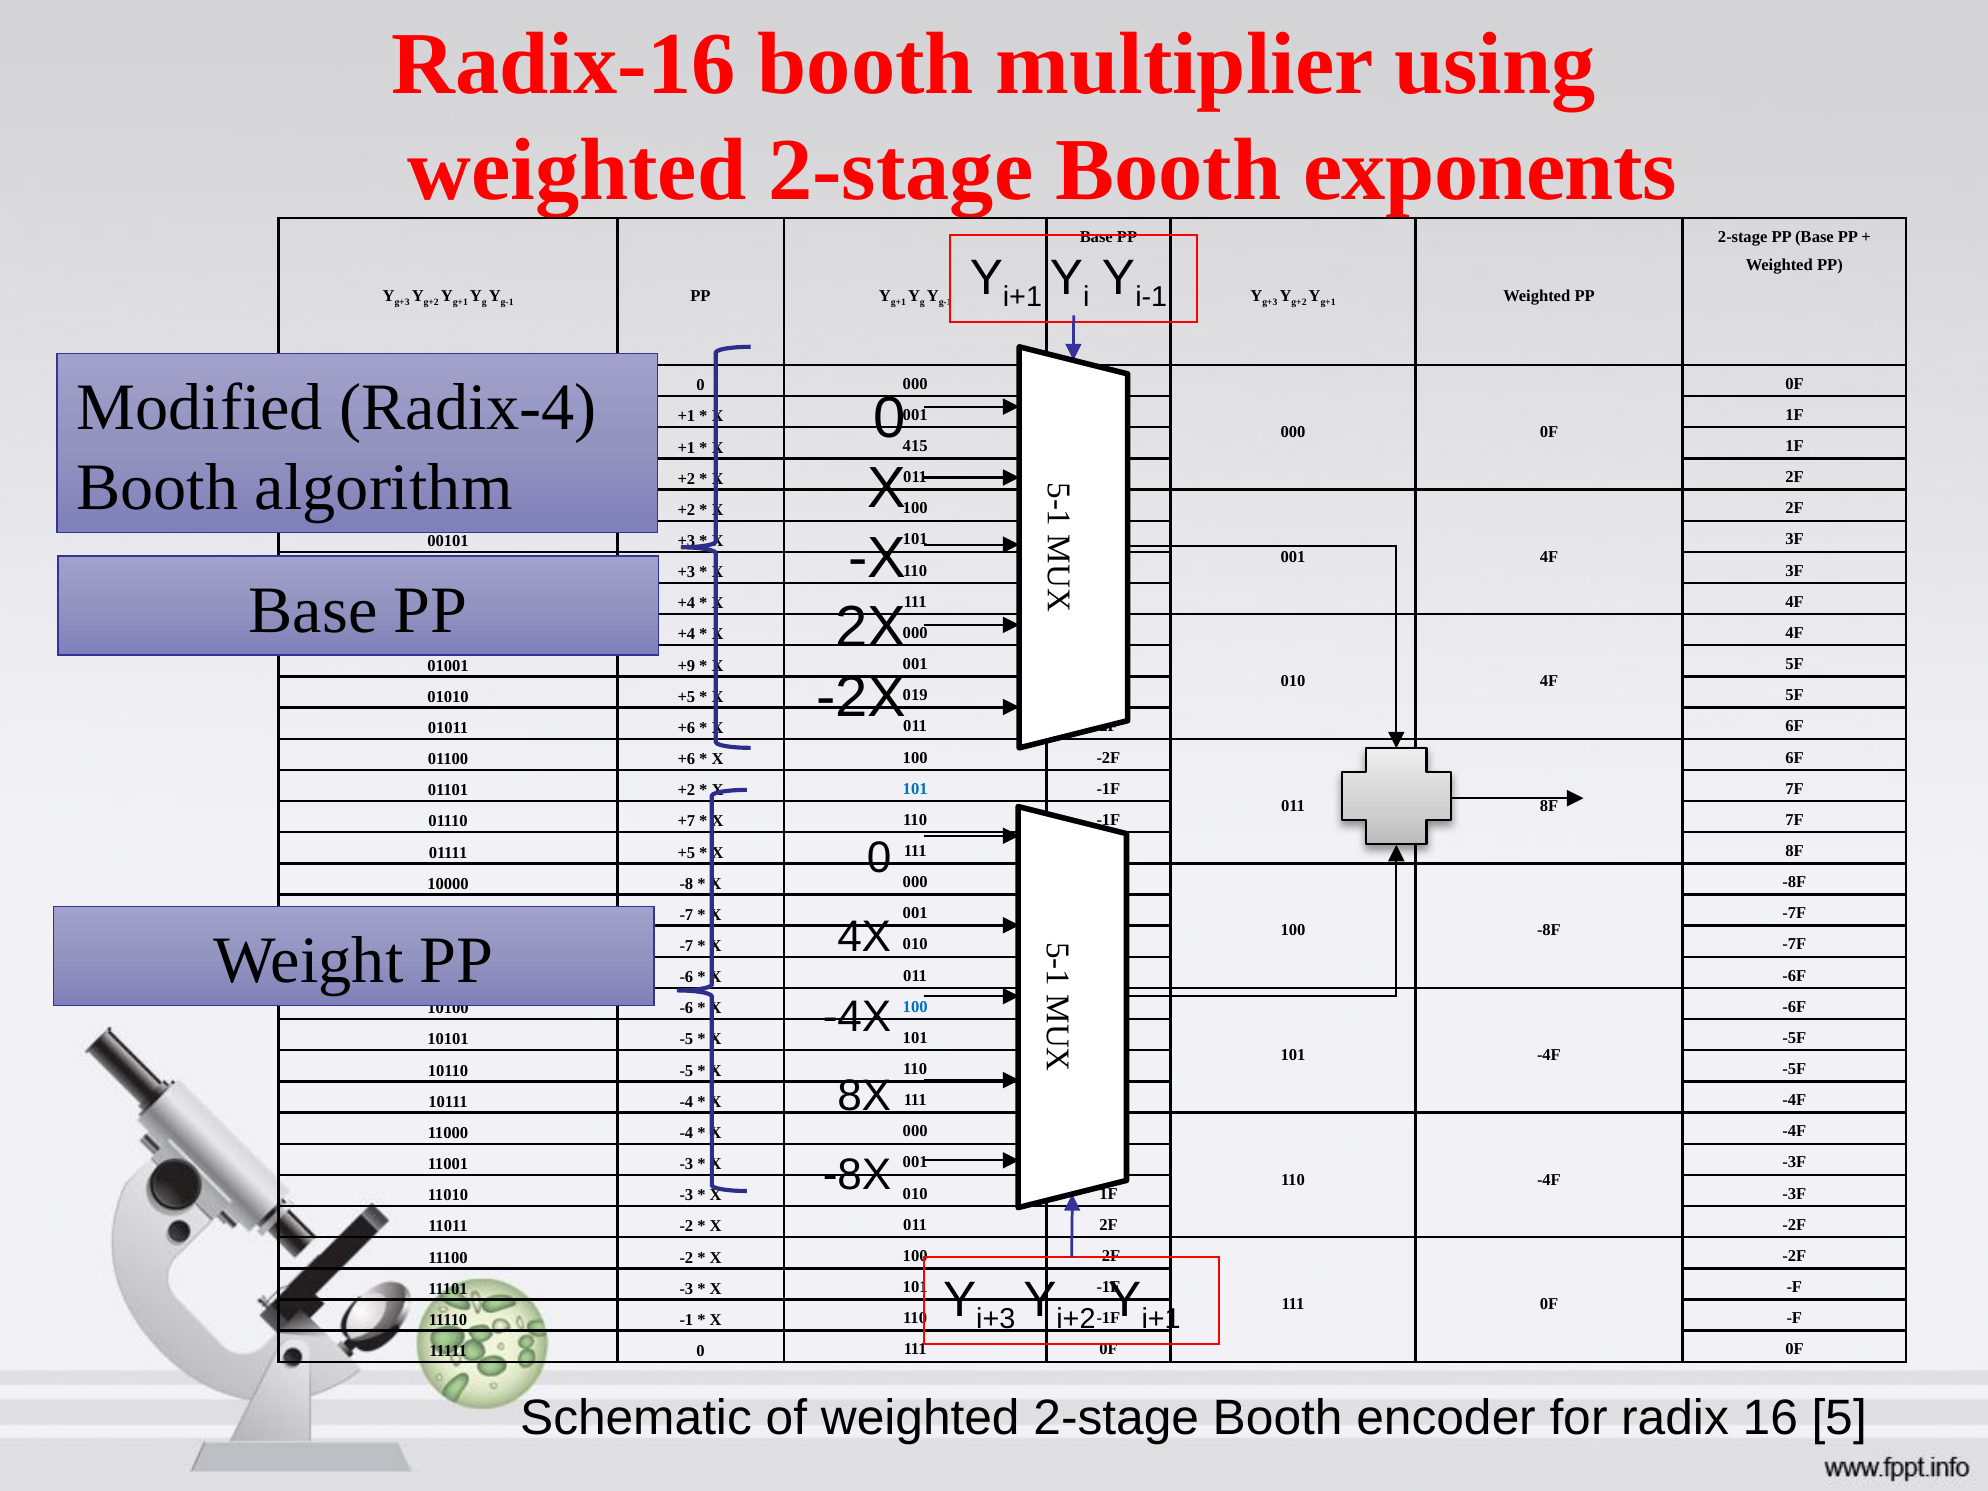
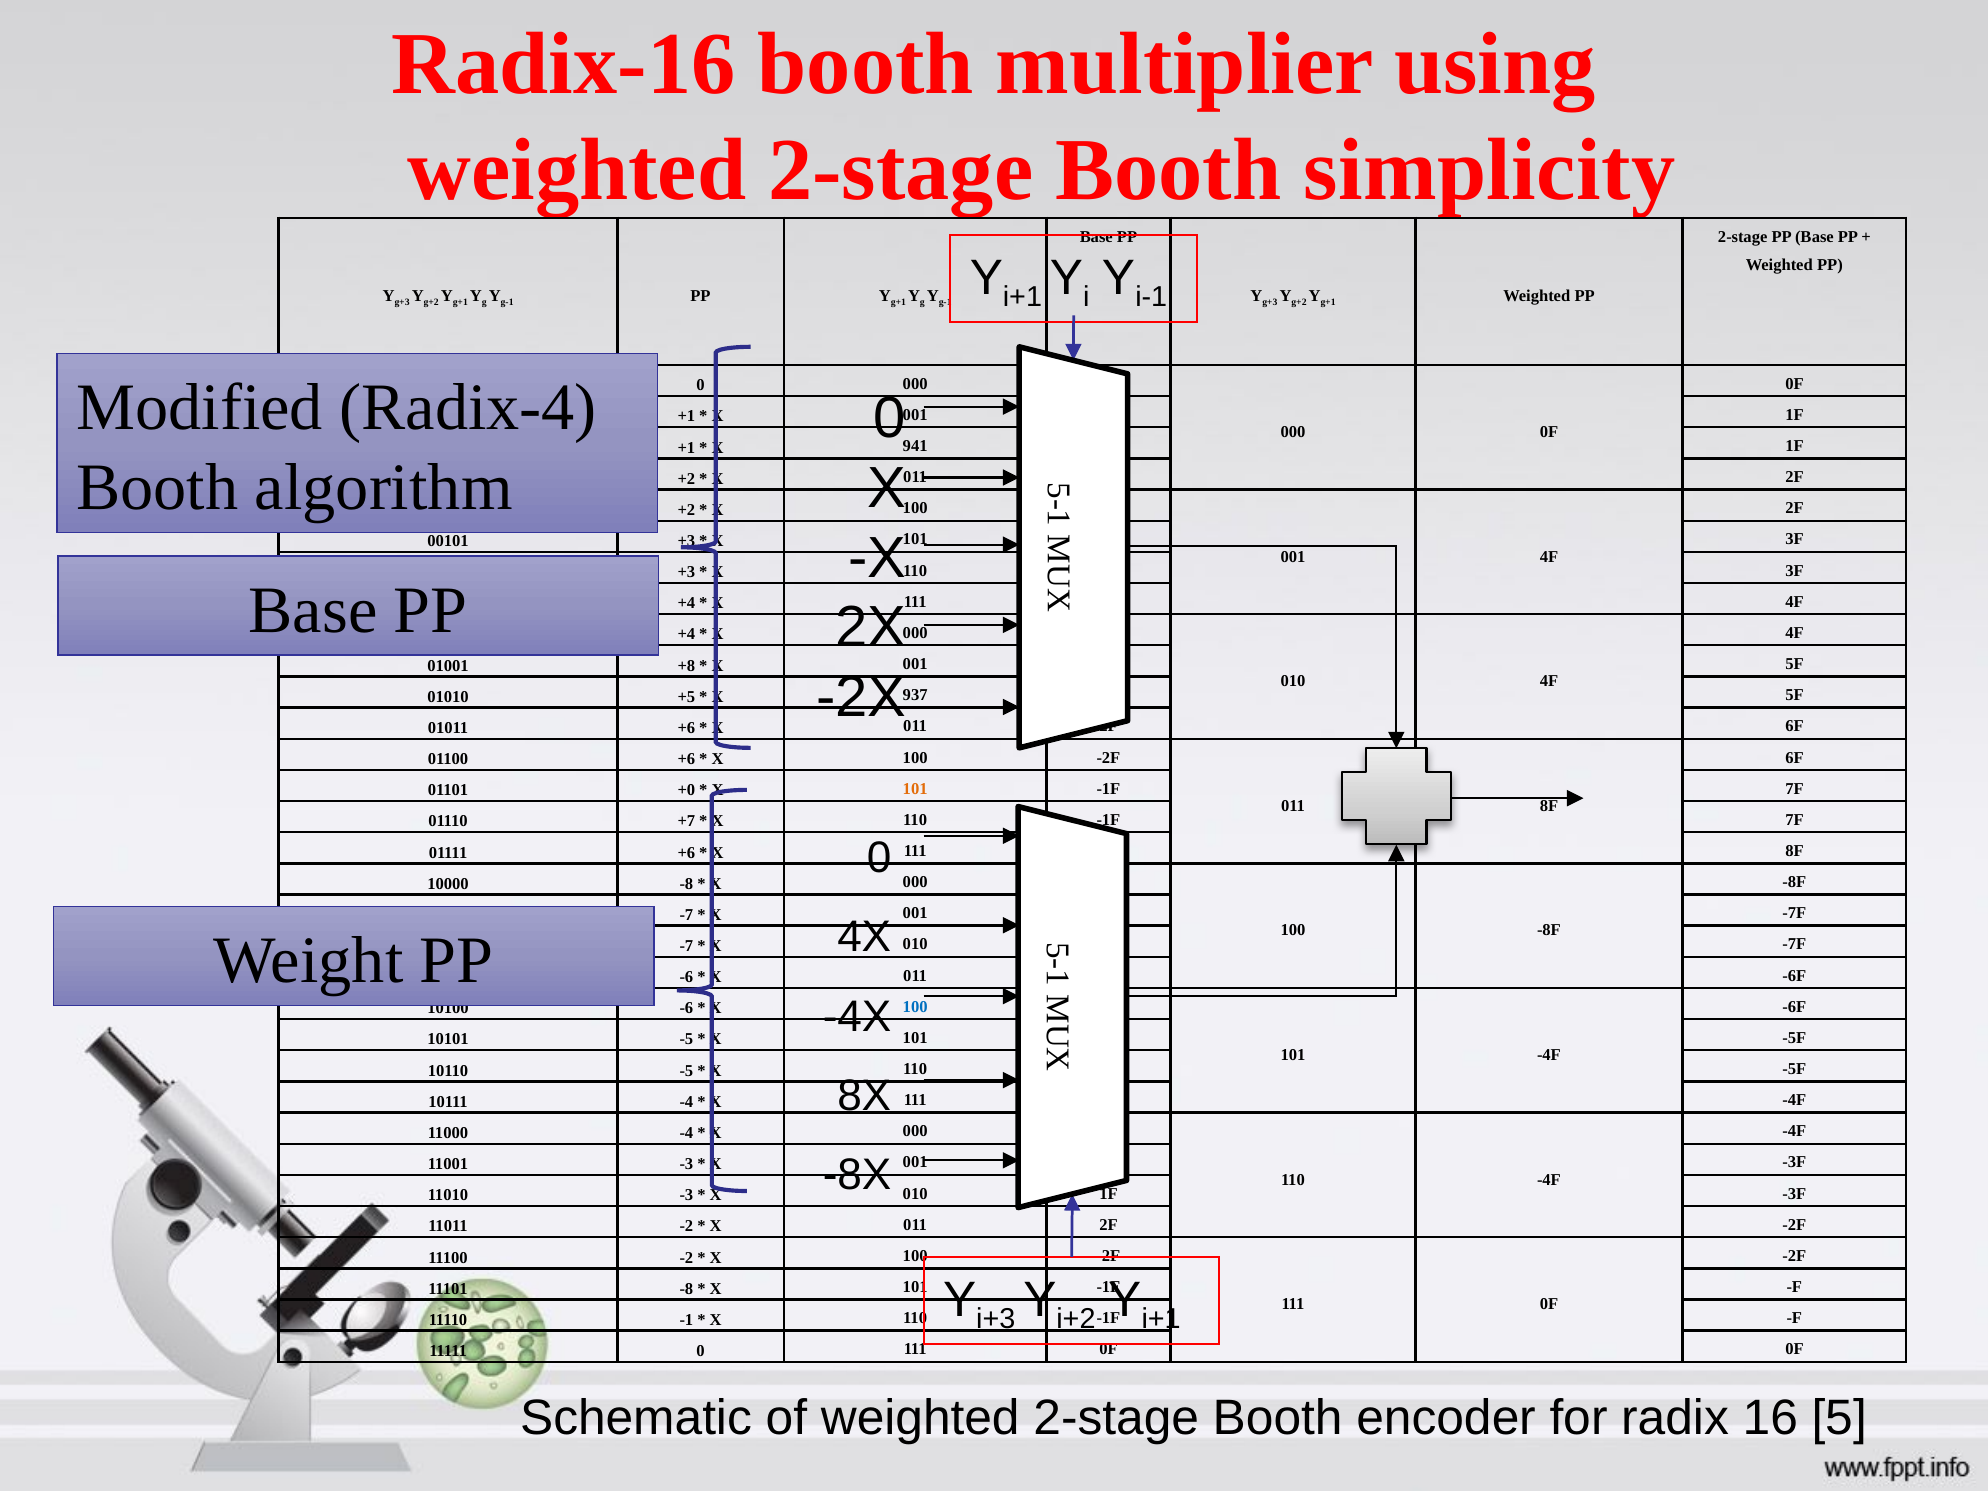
exponents: exponents -> simplicity (1489, 170)
415: 415 -> 941 (915, 446)
+9: +9 -> +8 (686, 666)
019: 019 -> 937 (915, 695)
01101 +2: +2 -> +0 (686, 790)
101 colour: blue -> orange (915, 789)
01111 +5: +5 -> +6 (686, 853)
11101 -3: -3 -> -8 (686, 1289)
